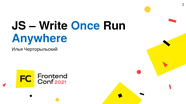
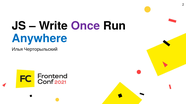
Once colour: blue -> purple (85, 26)
